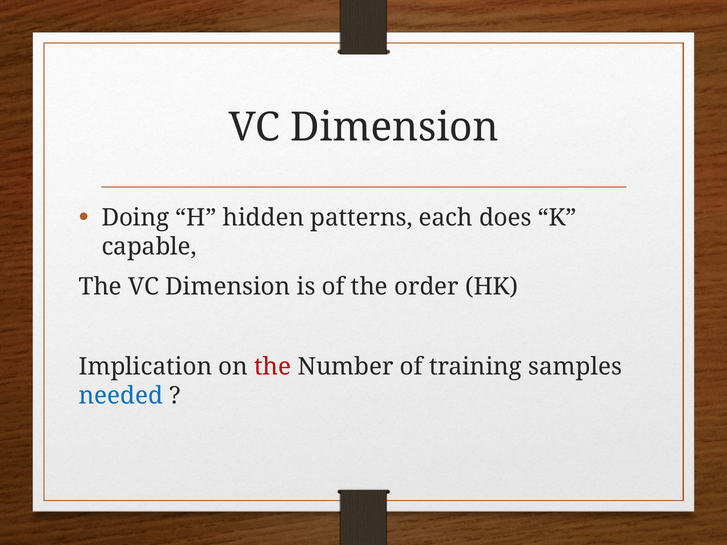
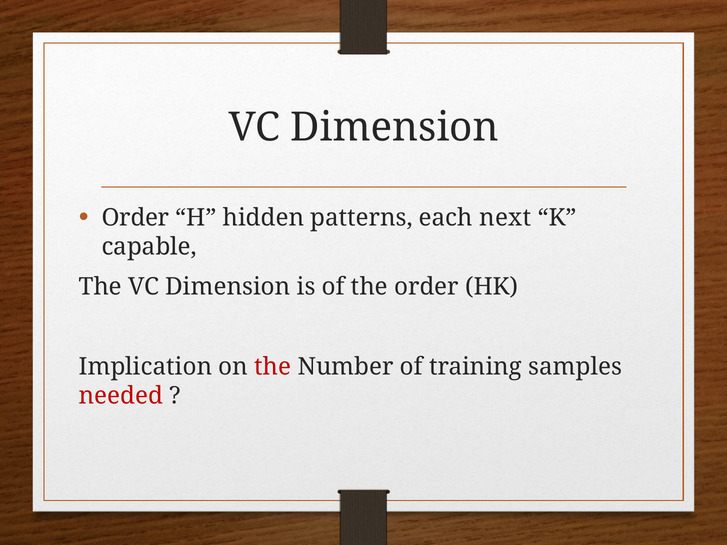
Doing: Doing -> Order (135, 218)
does: does -> next (505, 218)
needed colour: blue -> red (121, 396)
